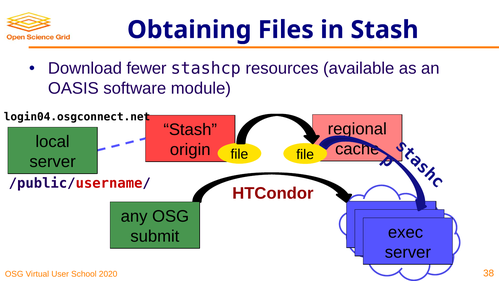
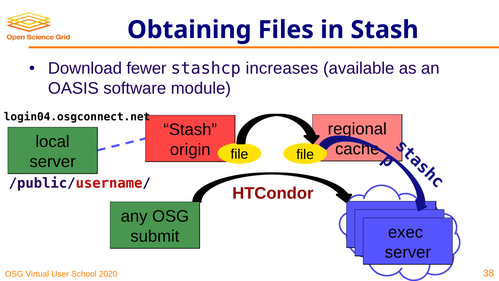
resources: resources -> increases (282, 68)
